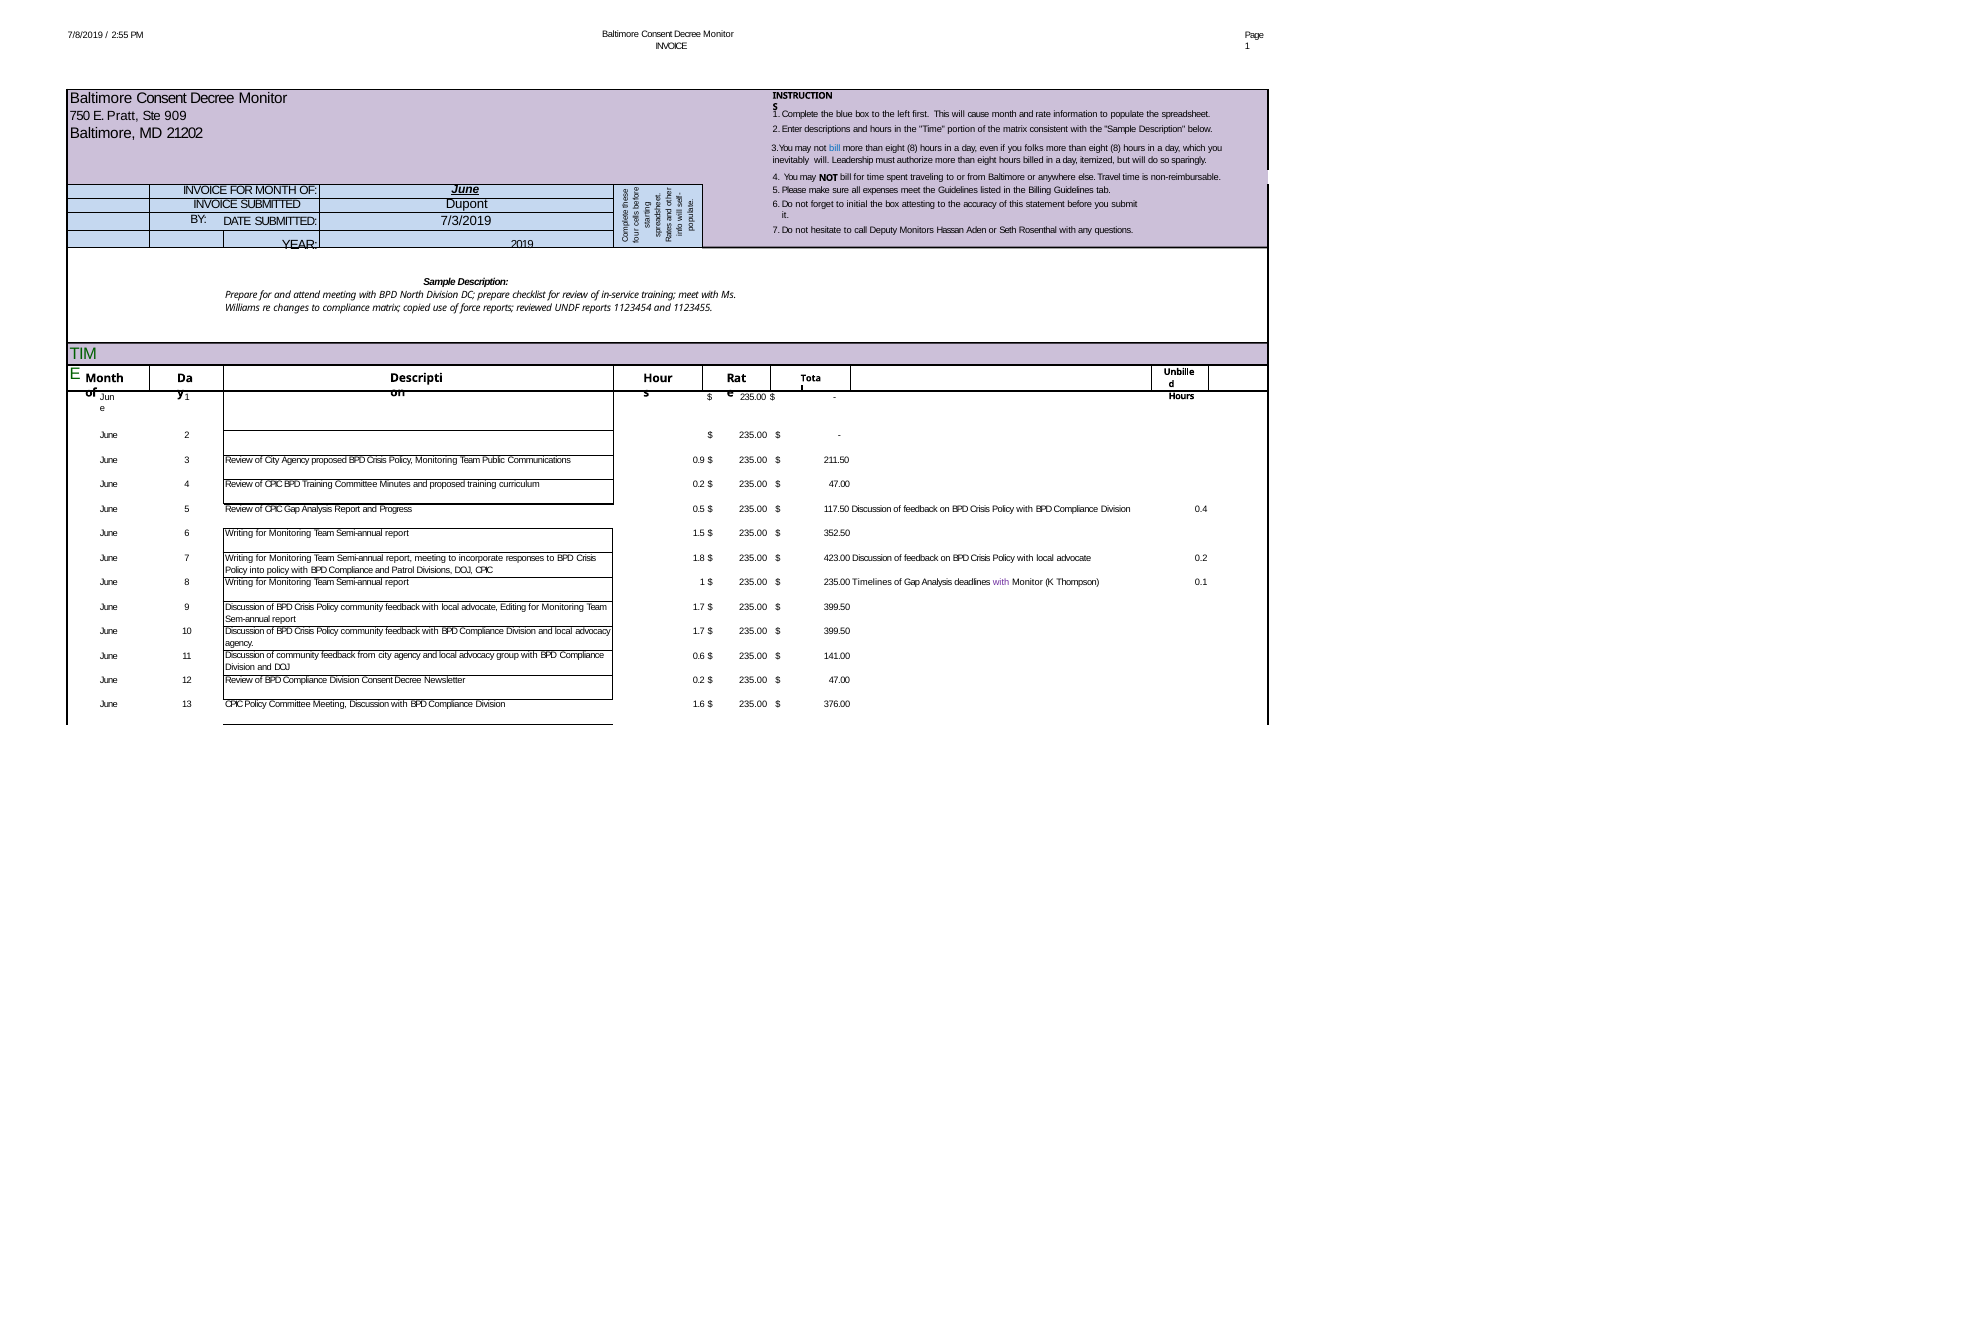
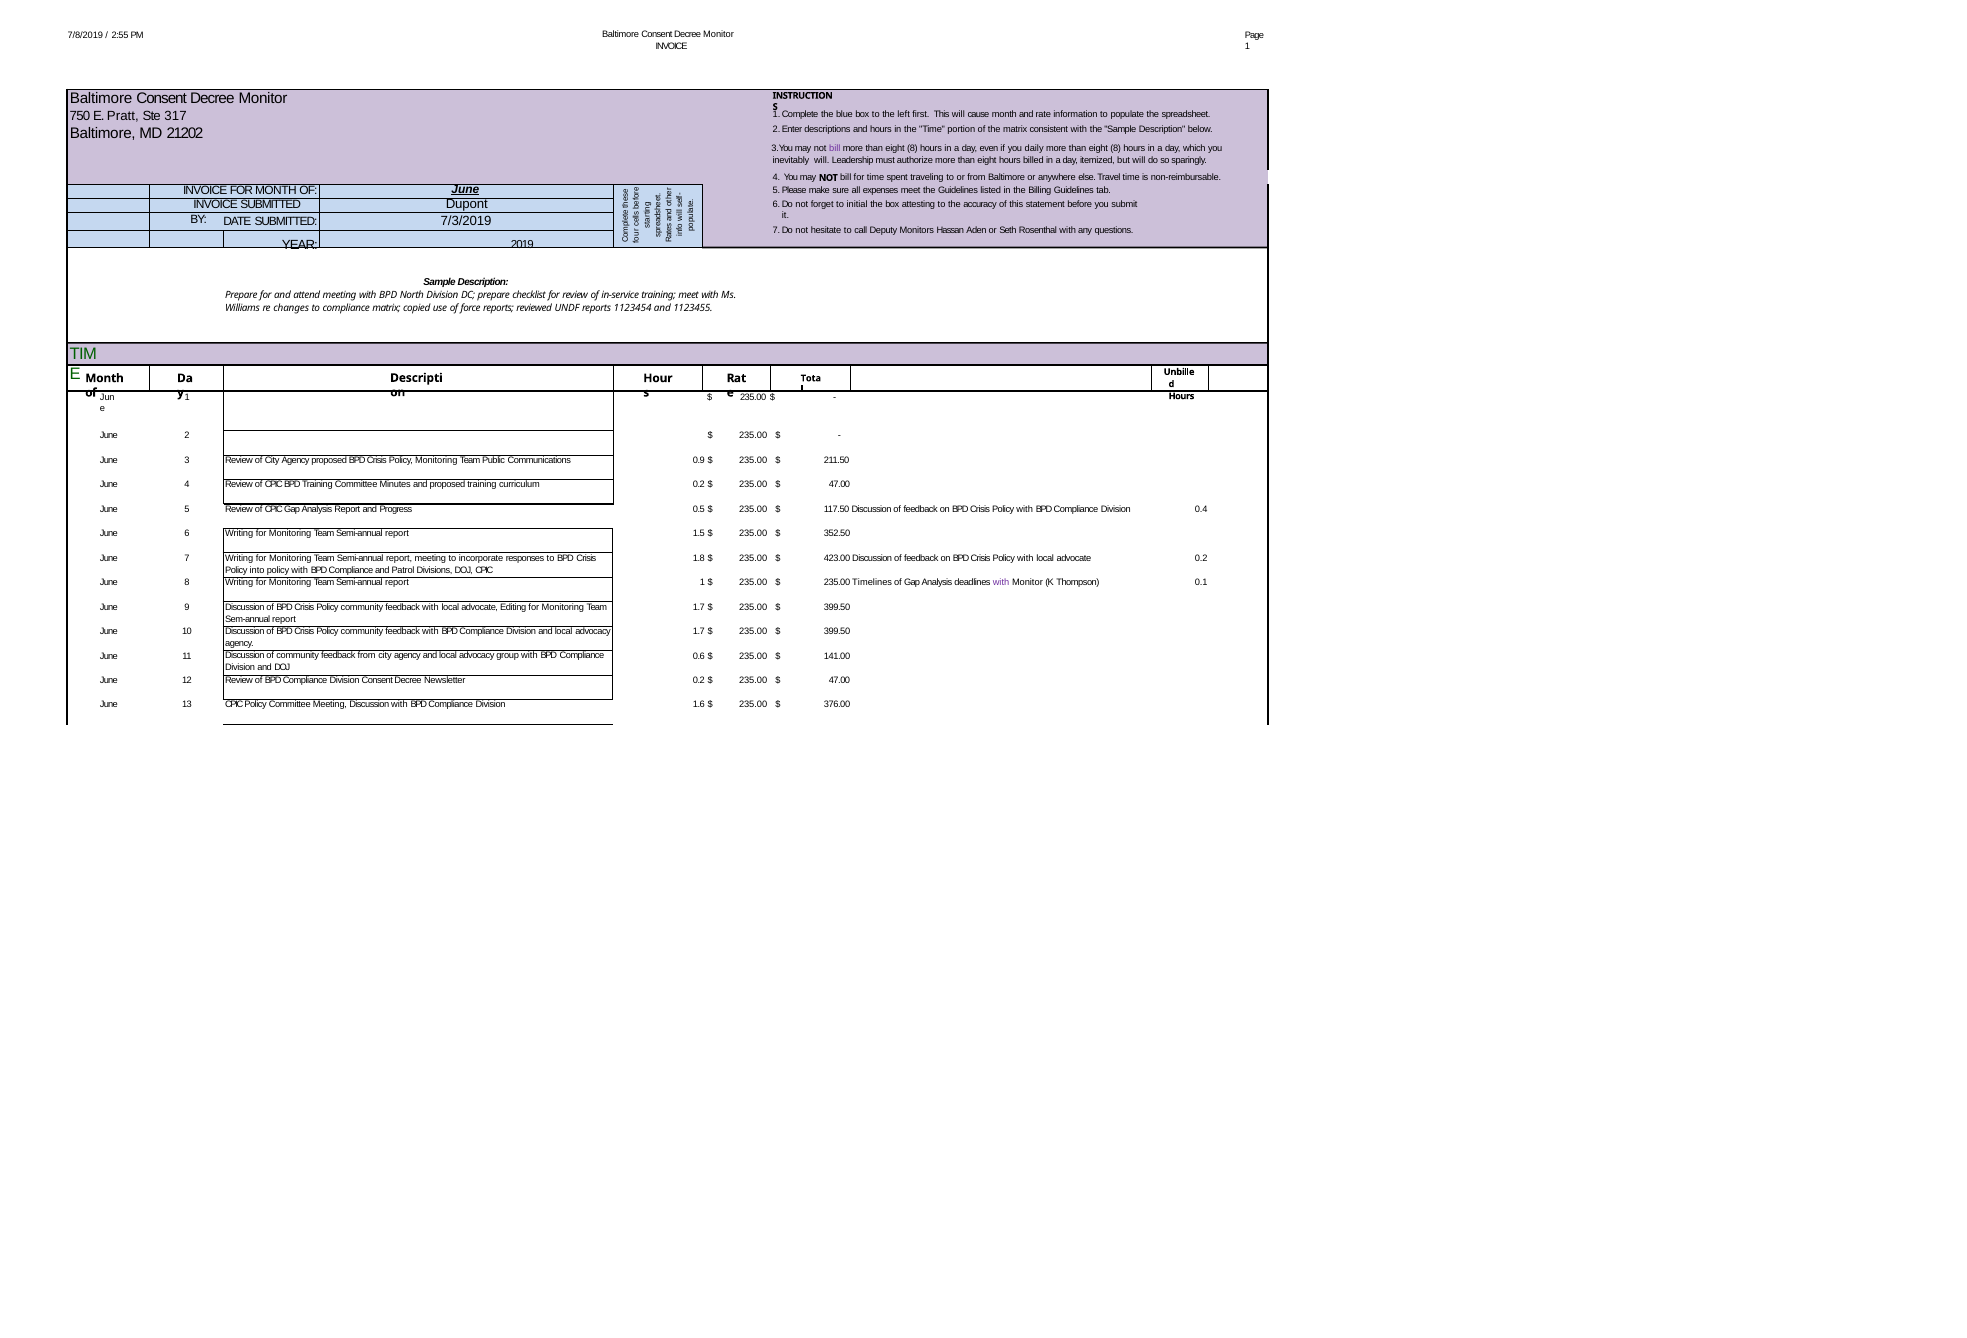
909: 909 -> 317 (176, 116)
bill colour: blue -> purple (835, 148)
folks: folks -> daily (1034, 148)
